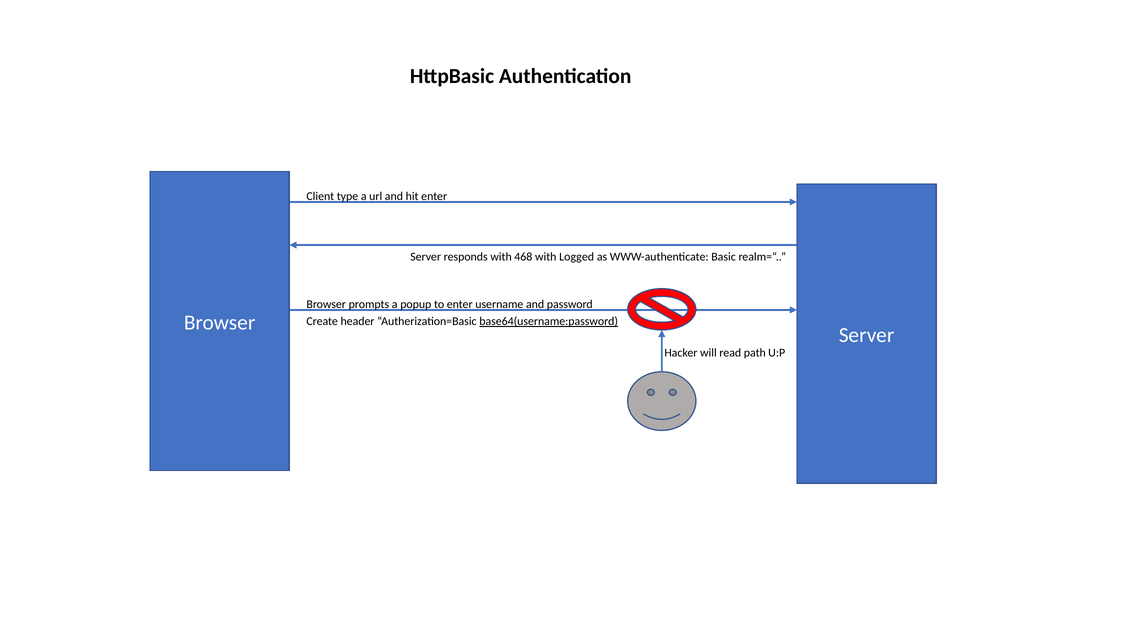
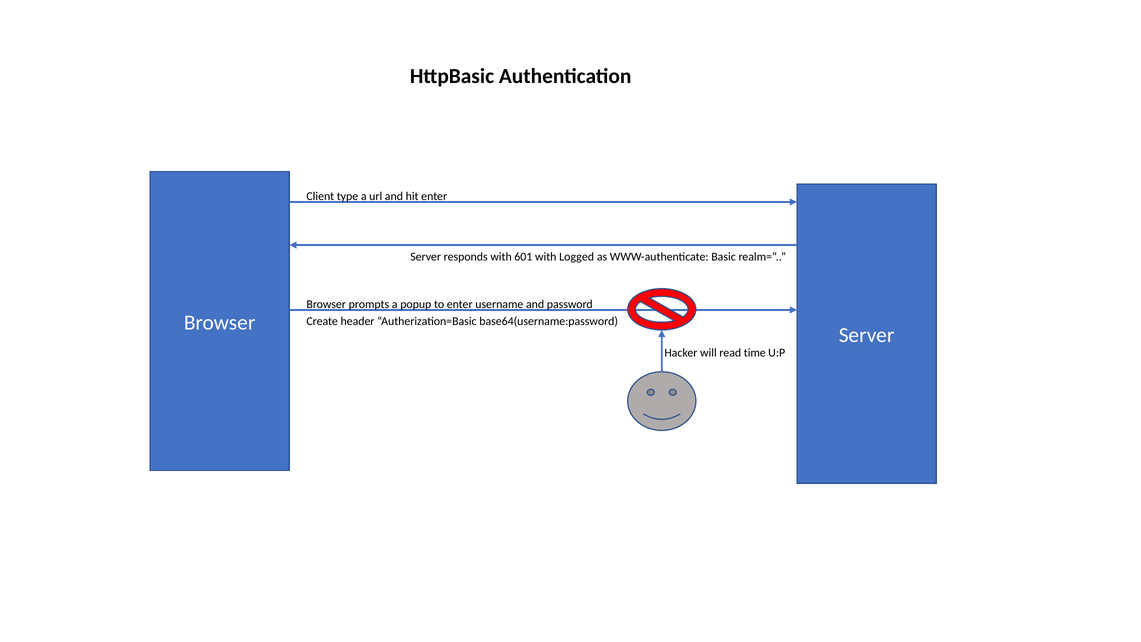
468: 468 -> 601 (523, 257)
base64(username:password underline: present -> none (549, 321)
path: path -> time (755, 353)
